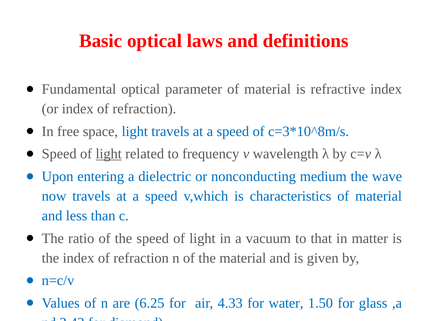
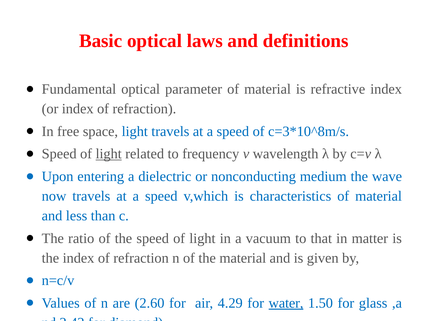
6.25: 6.25 -> 2.60 (150, 303)
4.33: 4.33 -> 4.29 (230, 303)
water underline: none -> present (286, 303)
